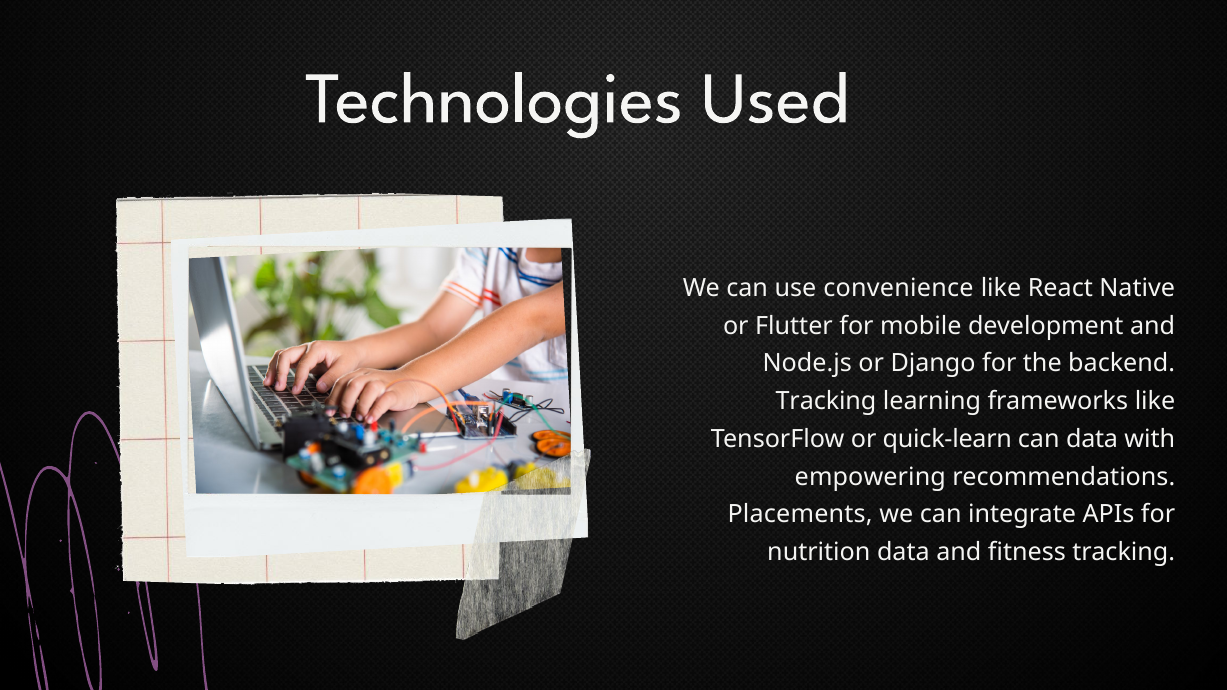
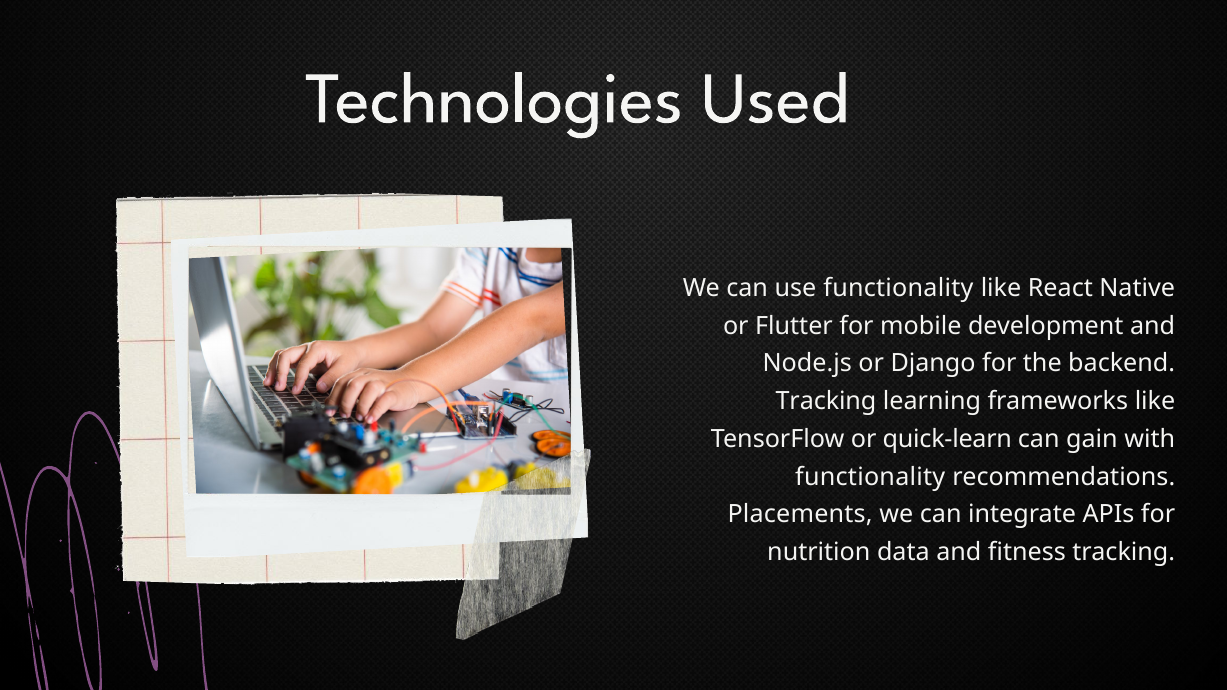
use convenience: convenience -> functionality (898, 288)
can data: data -> gain (1092, 439)
empowering: empowering -> functionality (870, 477)
